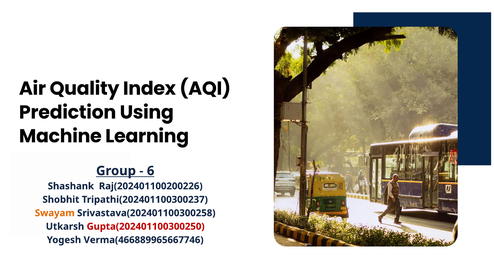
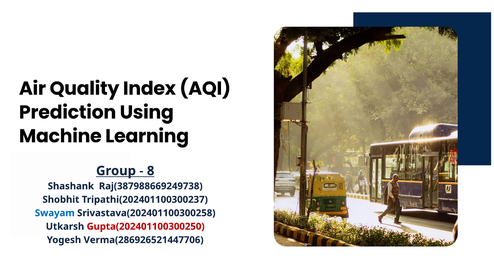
6: 6 -> 8 (151, 171)
Raj(202401100200226: Raj(202401100200226 -> Raj(387988669249738 (151, 186)
Swayam colour: orange -> blue (55, 213)
Verma(466889965667746: Verma(466889965667746 -> Verma(286926521447706 (144, 240)
